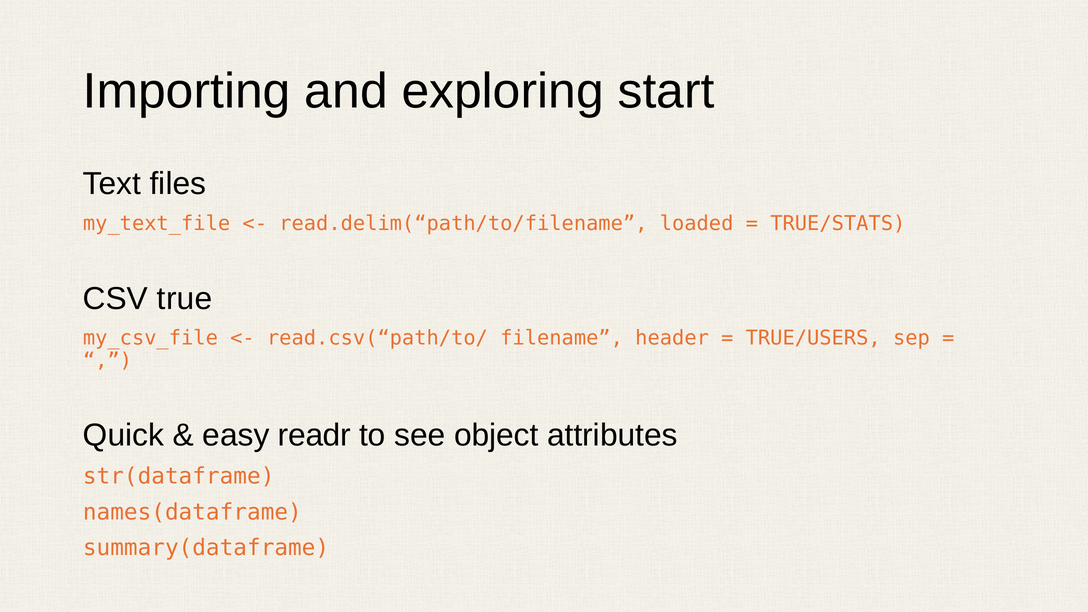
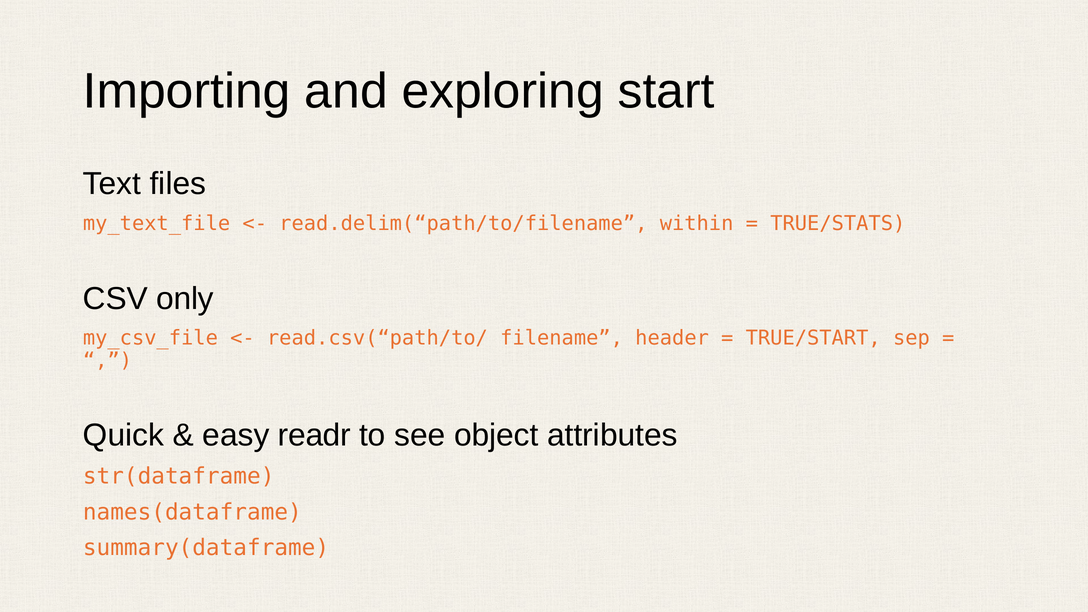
loaded: loaded -> within (697, 223)
true: true -> only (185, 299)
TRUE/USERS: TRUE/USERS -> TRUE/START (813, 338)
